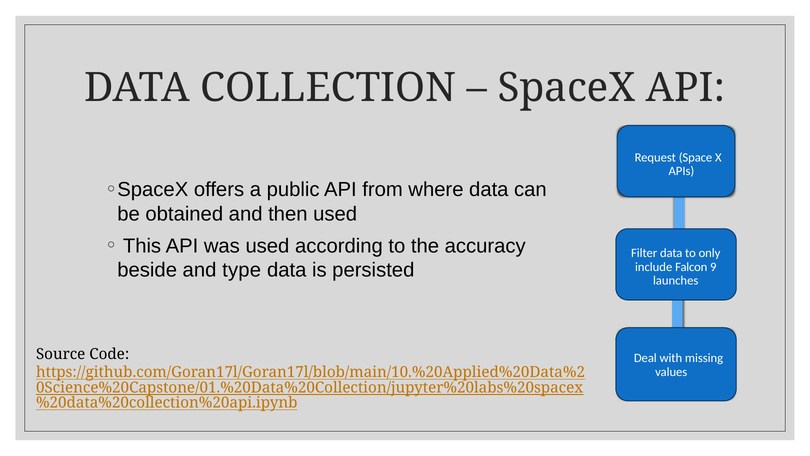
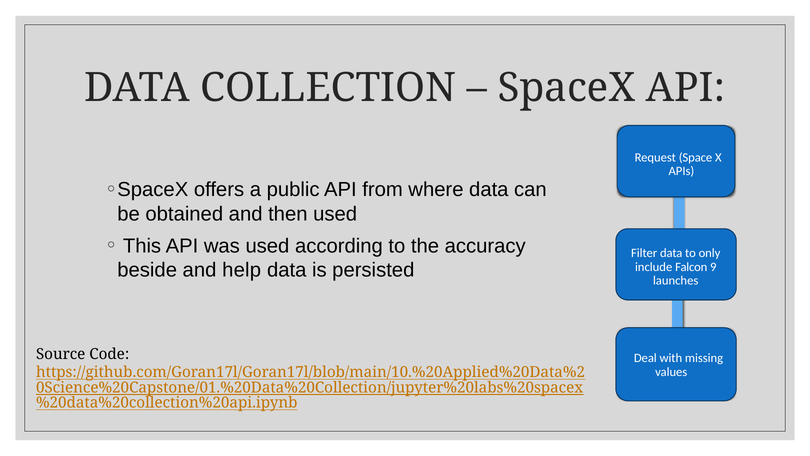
type: type -> help (242, 270)
